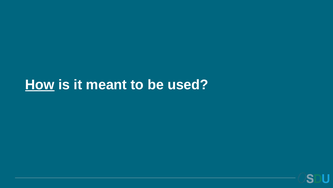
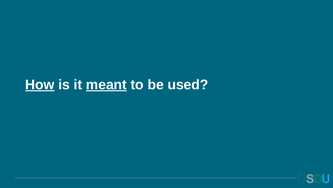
meant underline: none -> present (106, 84)
